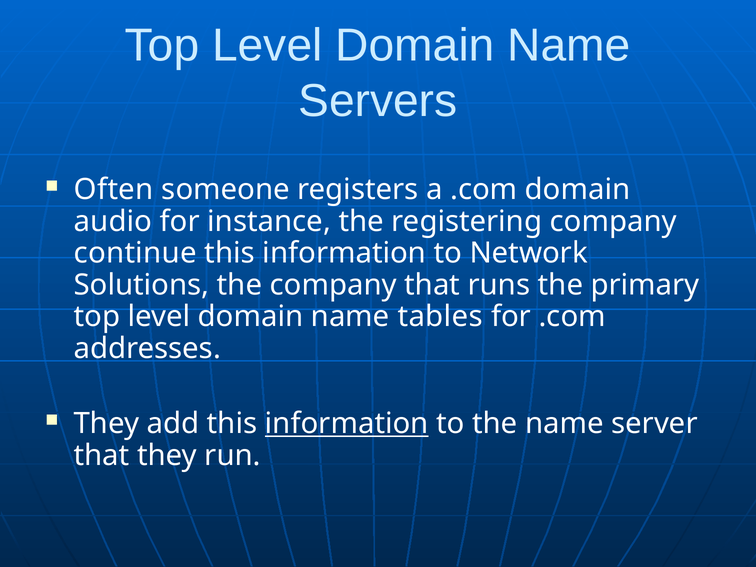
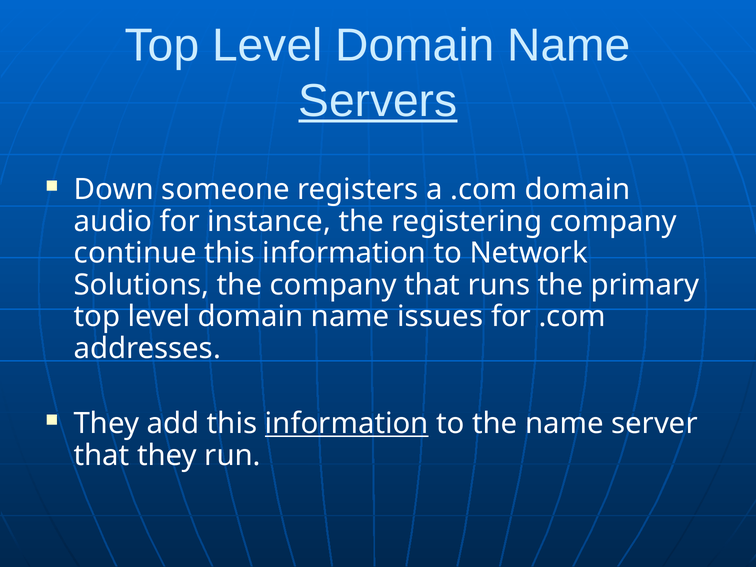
Servers underline: none -> present (378, 101)
Often: Often -> Down (114, 190)
tables: tables -> issues (440, 317)
